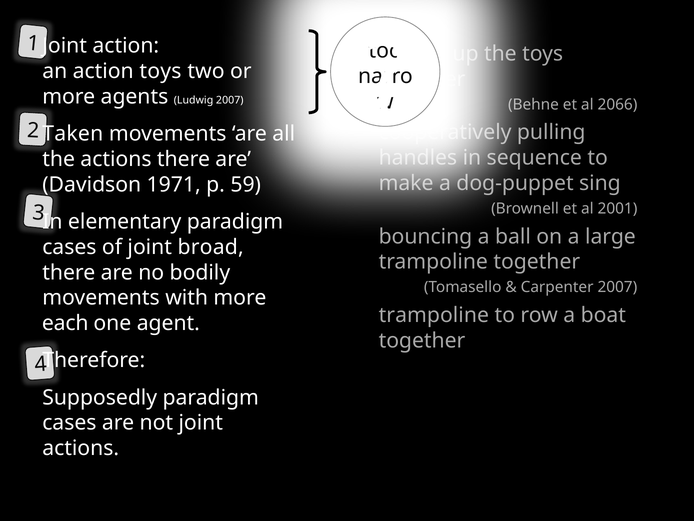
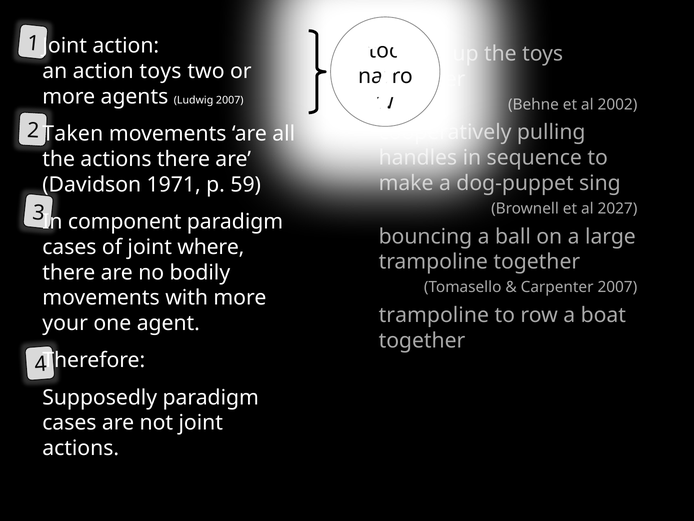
2066: 2066 -> 2002 (617, 105)
2001: 2001 -> 2027 (617, 209)
elementary: elementary -> component (125, 221)
broad: broad -> where (211, 247)
each: each -> your (65, 323)
